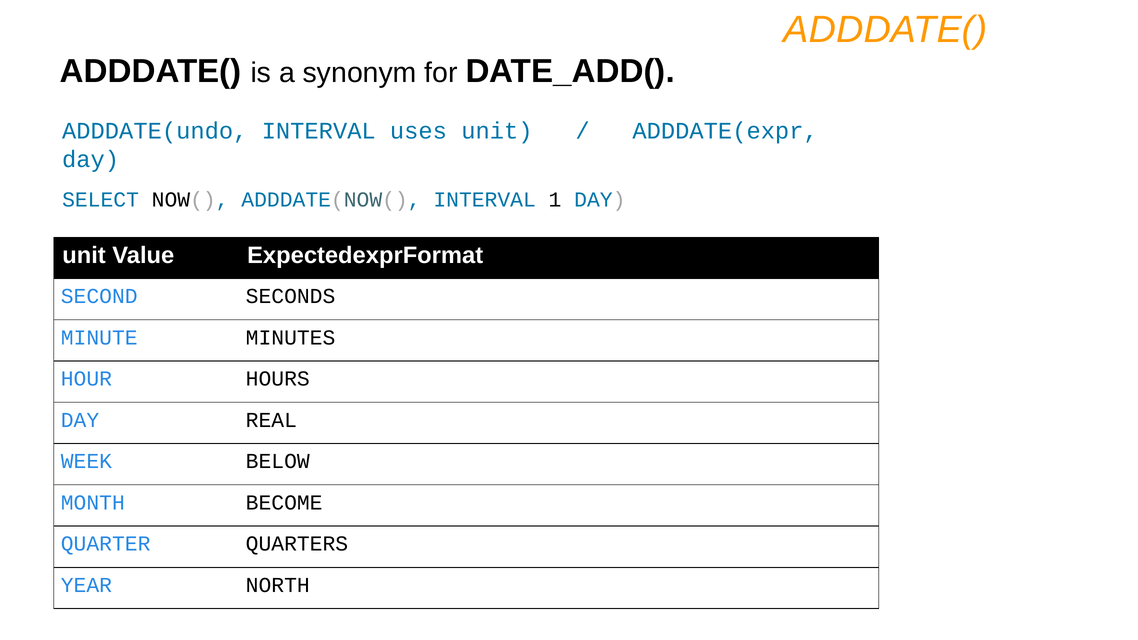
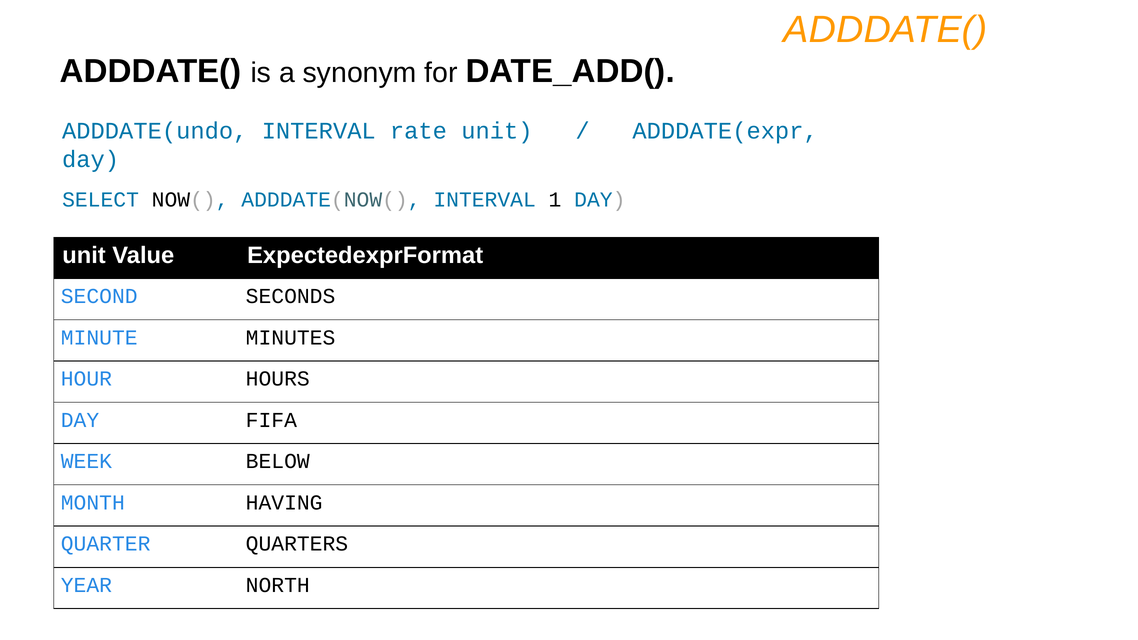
uses: uses -> rate (418, 131)
REAL: REAL -> FIFA (271, 420)
BECOME: BECOME -> HAVING (284, 503)
